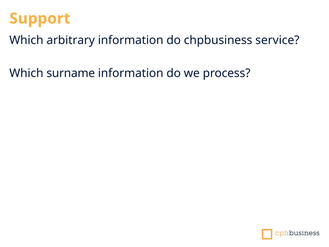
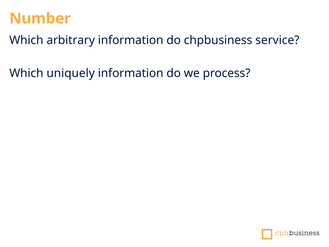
Support: Support -> Number (40, 18)
surname: surname -> uniquely (71, 73)
